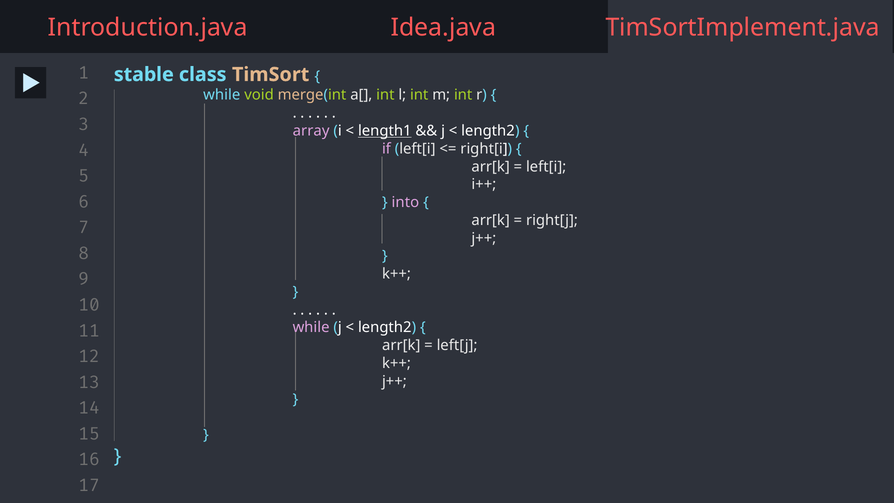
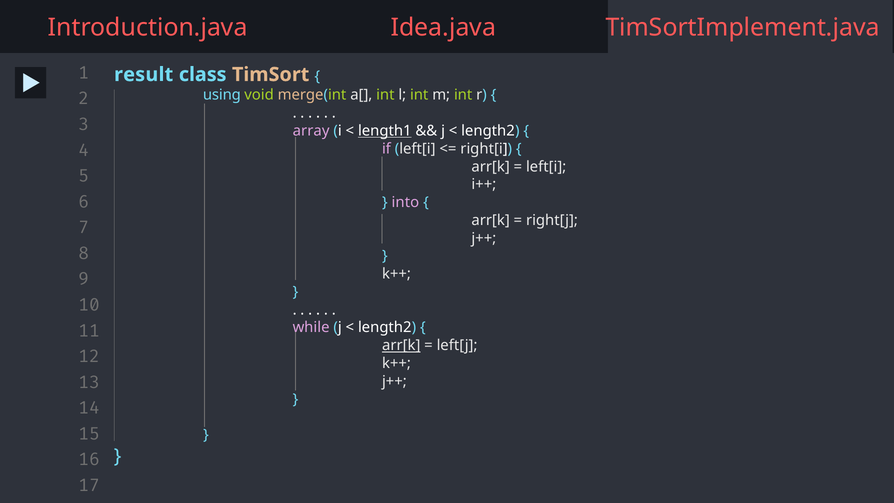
stable: stable -> result (144, 75)
while: while -> using (222, 95)
arr[k underline: none -> present (401, 345)
